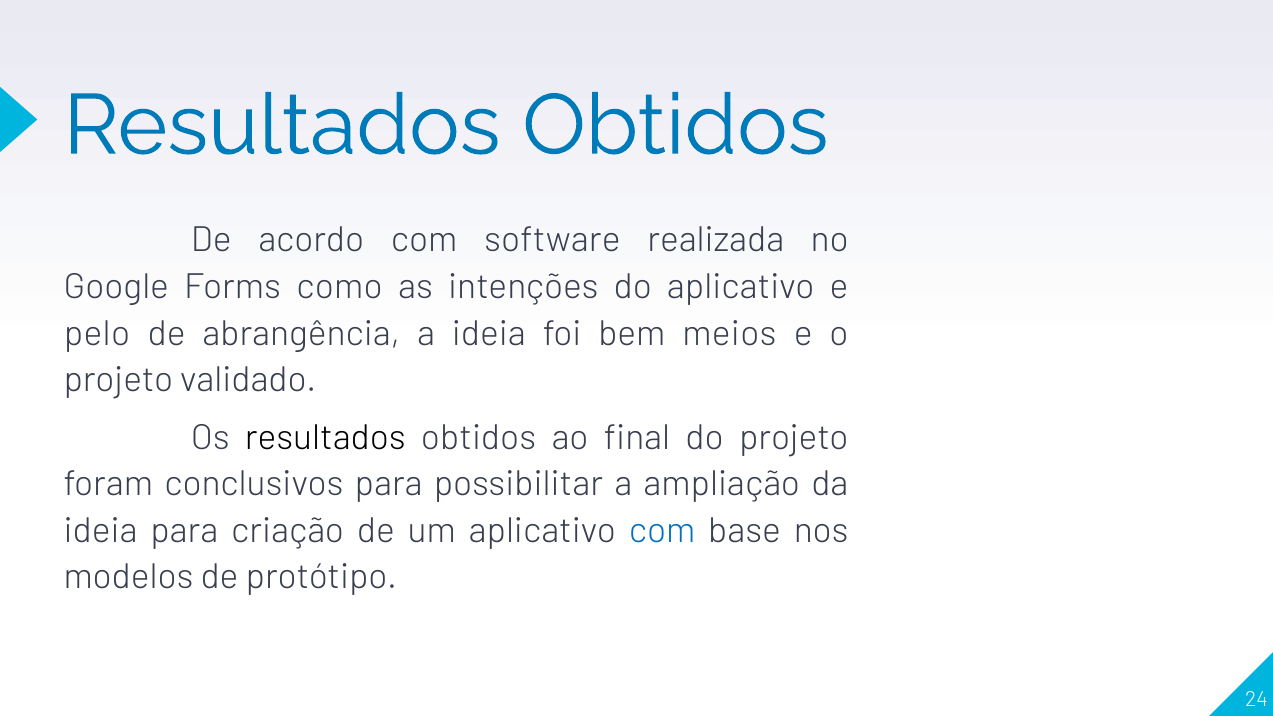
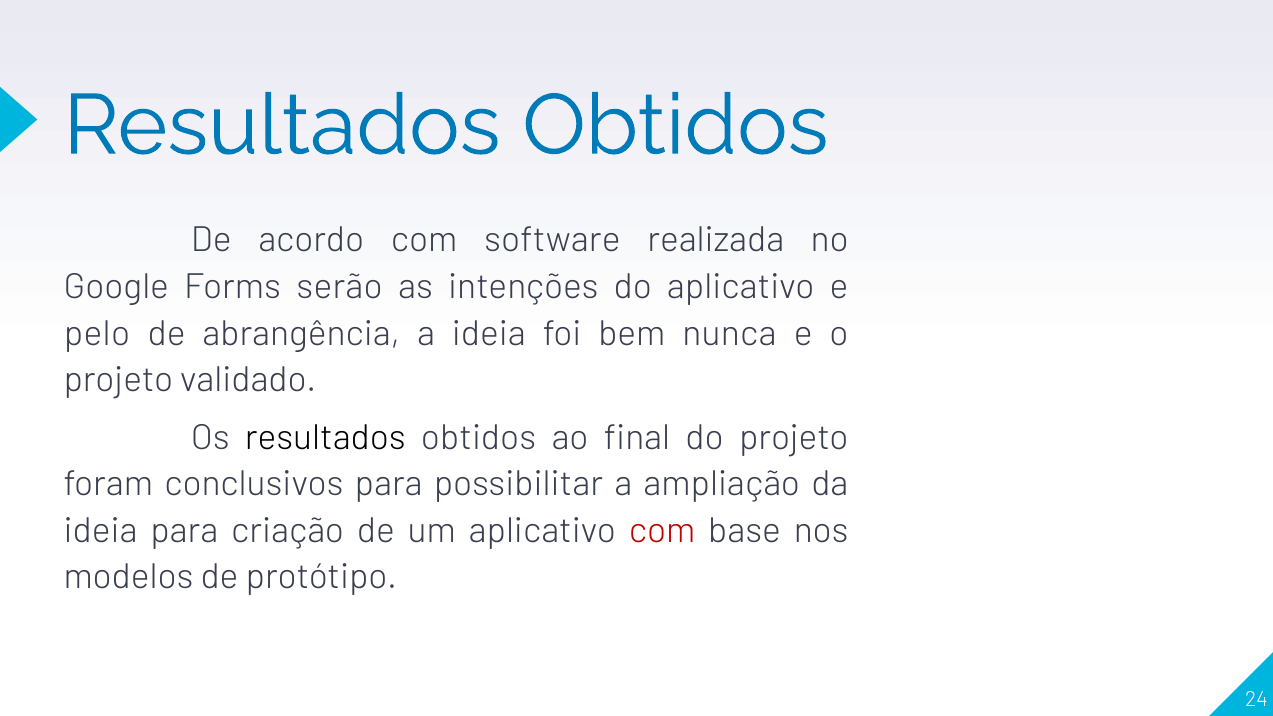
como: como -> serão (340, 287)
meios: meios -> nunca (729, 333)
com colour: blue -> red (662, 531)
